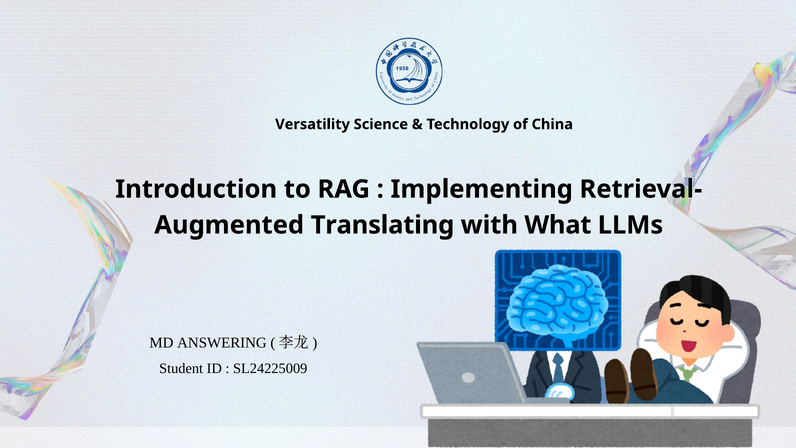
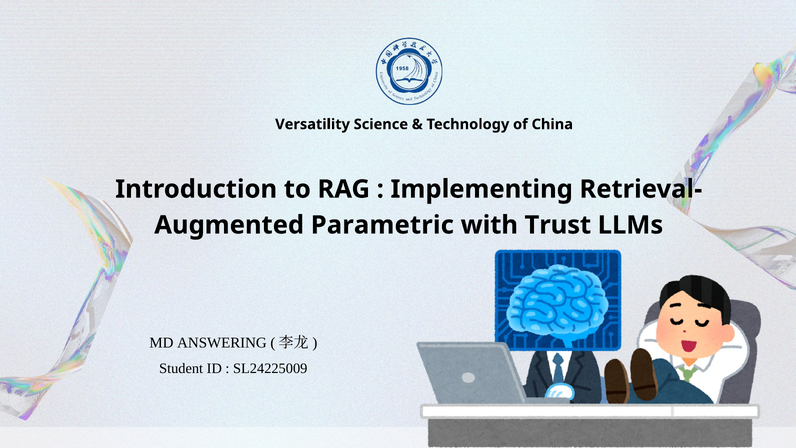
Translating: Translating -> Parametric (382, 225)
What: What -> Trust (558, 225)
